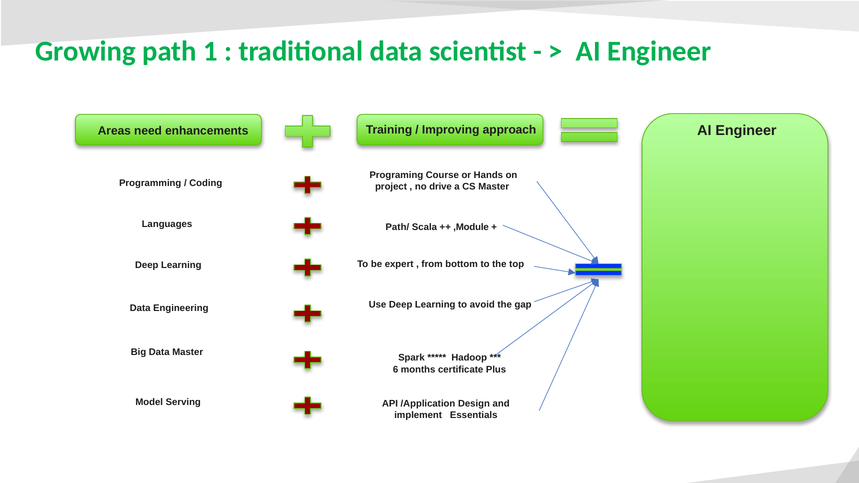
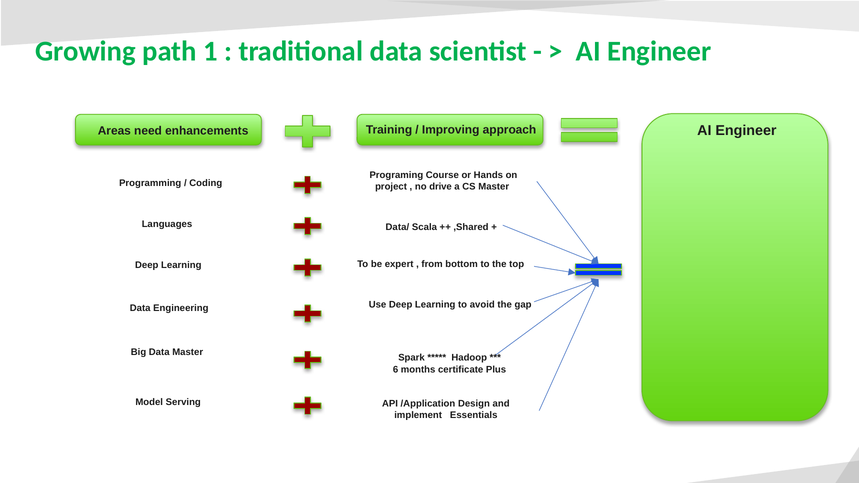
Path/: Path/ -> Data/ (397, 227)
,Module: ,Module -> ,Shared (471, 227)
